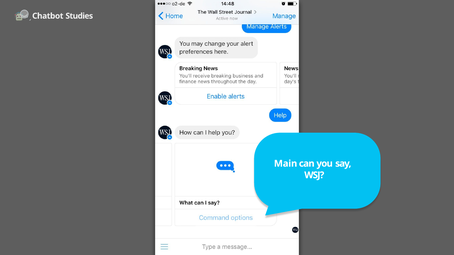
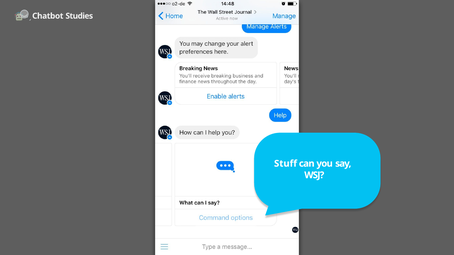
Main: Main -> Stuff (286, 164)
